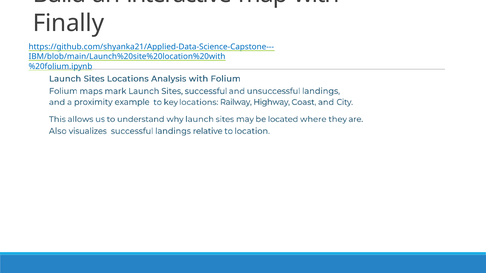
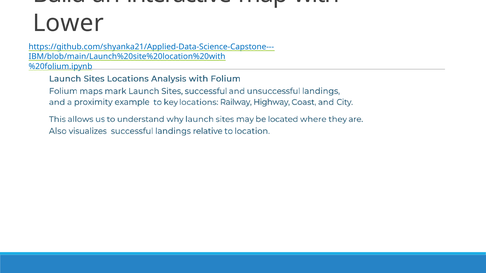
Finally: Finally -> Lower (68, 23)
